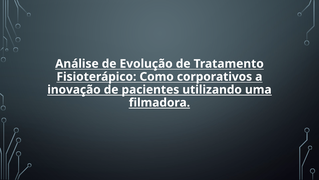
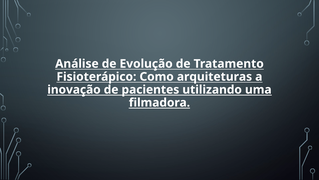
corporativos: corporativos -> arquiteturas (214, 76)
